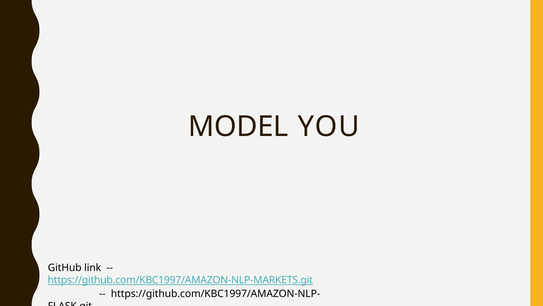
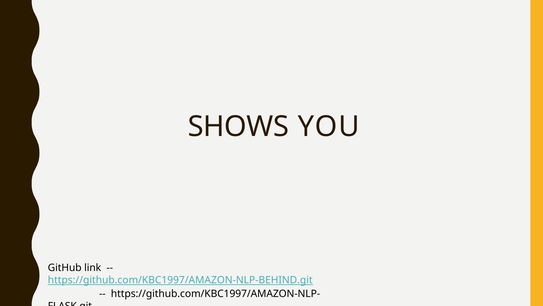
MODEL: MODEL -> SHOWS (238, 126)
https://github.com/KBC1997/AMAZON-NLP-MARKETS.git: https://github.com/KBC1997/AMAZON-NLP-MARKETS.git -> https://github.com/KBC1997/AMAZON-NLP-BEHIND.git (180, 279)
